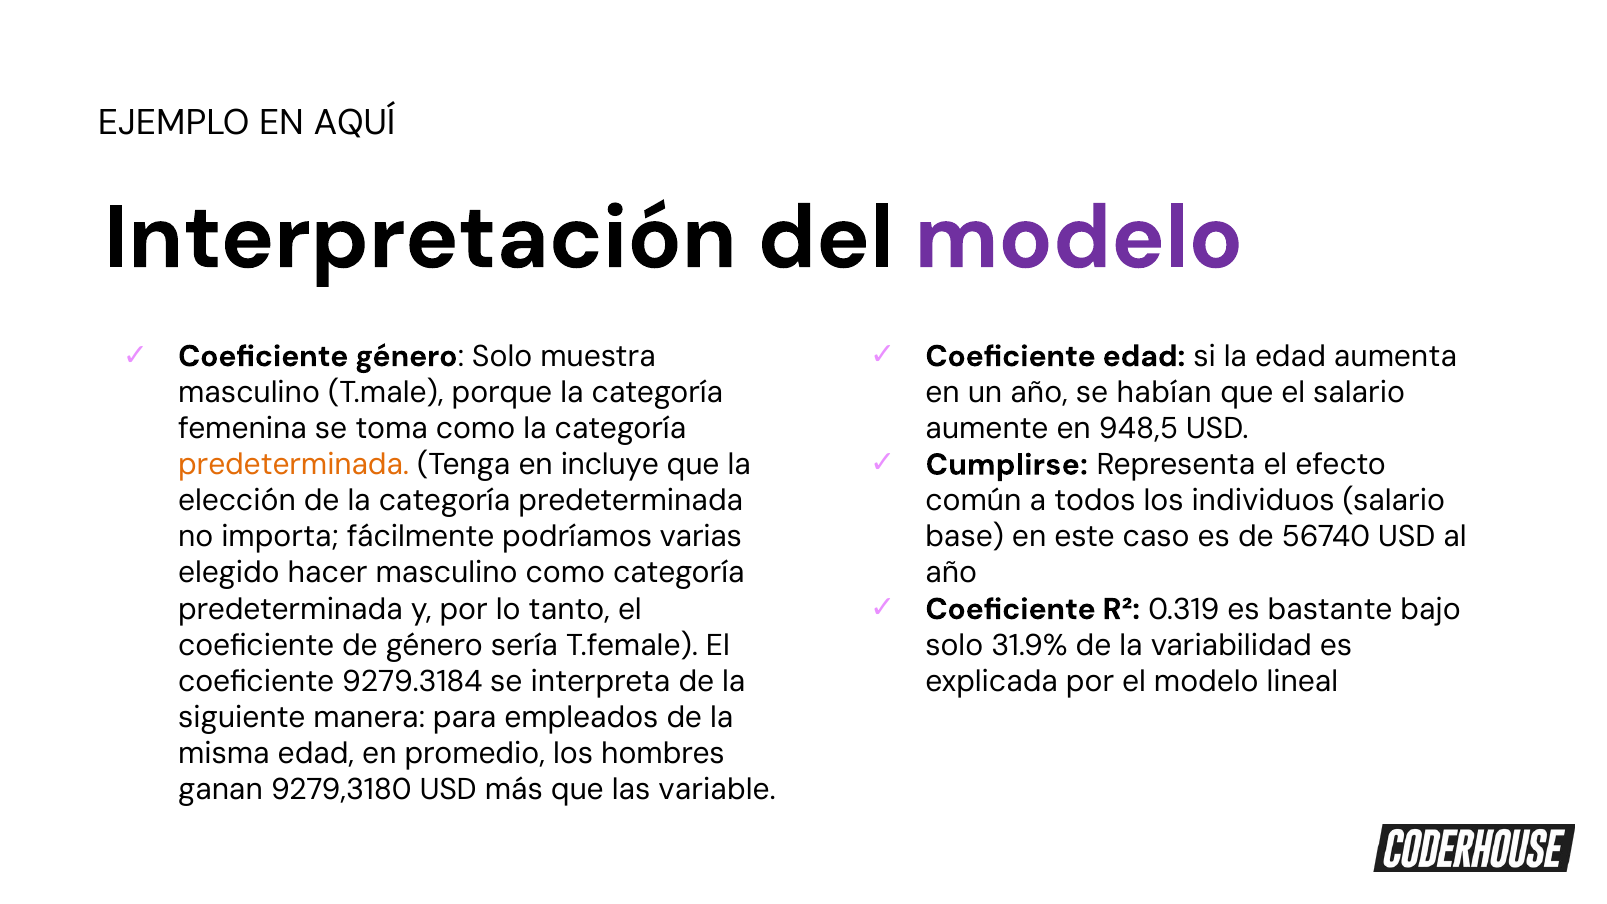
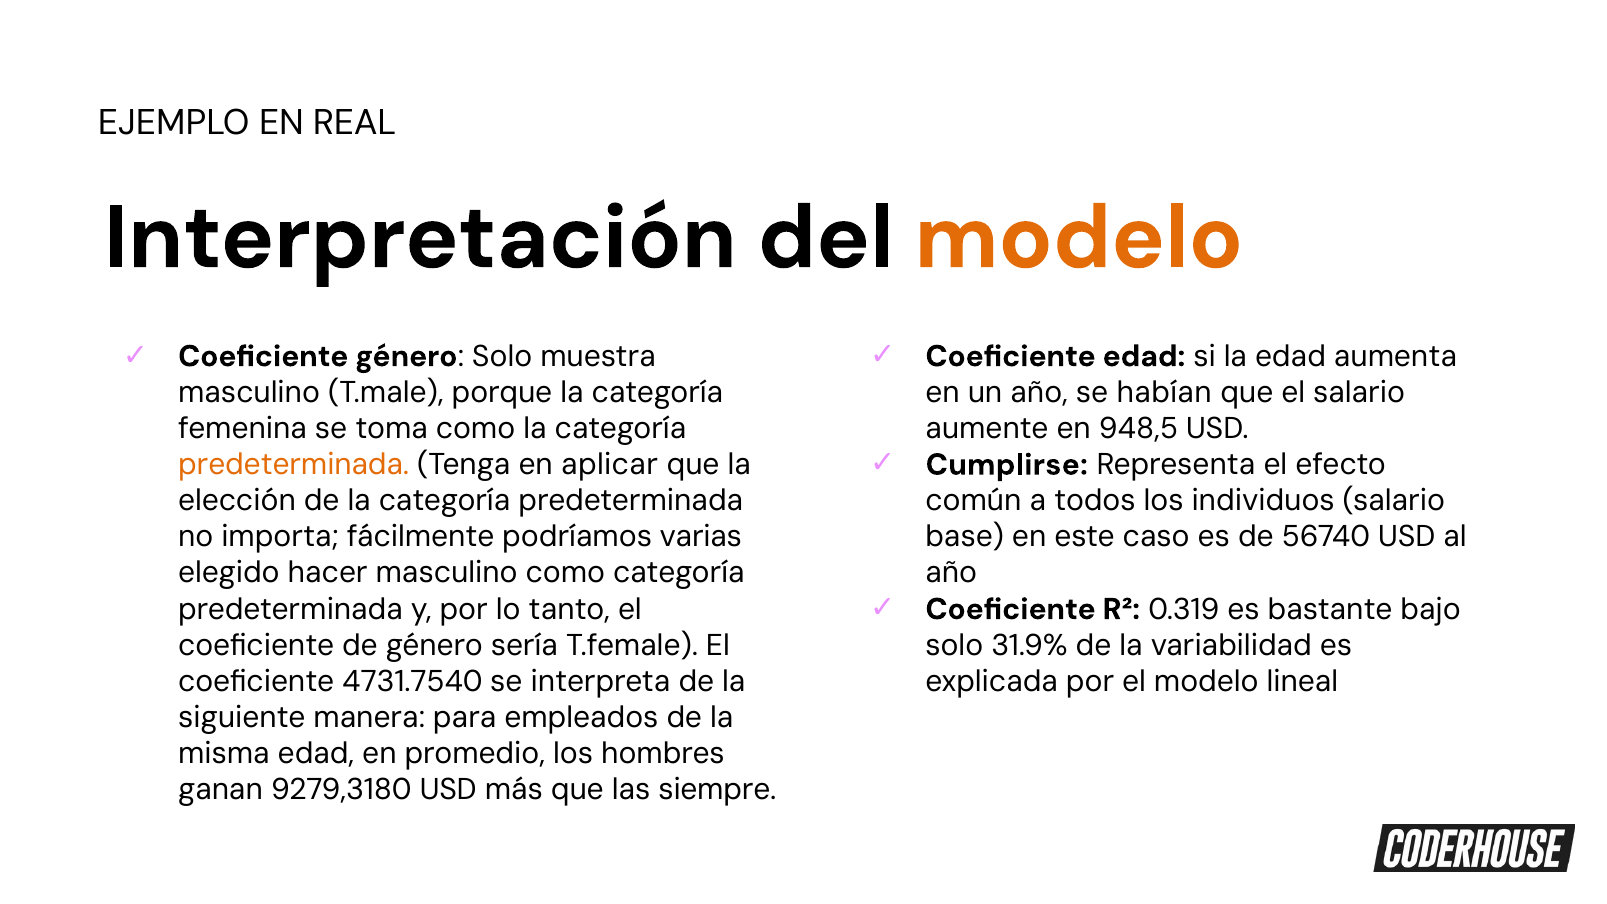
AQUÍ: AQUÍ -> REAL (355, 122)
modelo colour: purple -> orange (1079, 238)
incluye: incluye -> aplicar (610, 465)
9279.3184: 9279.3184 -> 4731.7540 (412, 681)
variable: variable -> siempre (717, 790)
